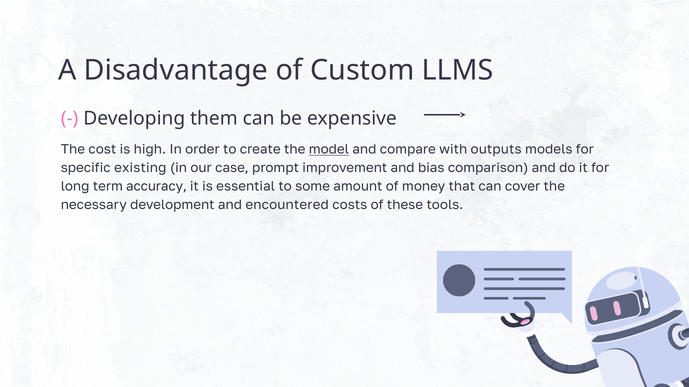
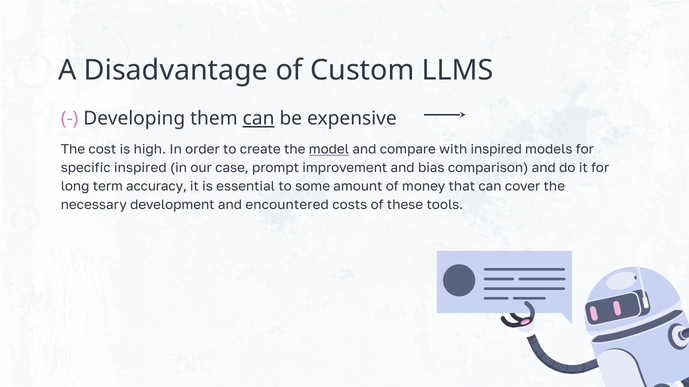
can underline: none -> present (259, 119)
with outputs: outputs -> inspired (496, 150)
specific existing: existing -> inspired (140, 168)
